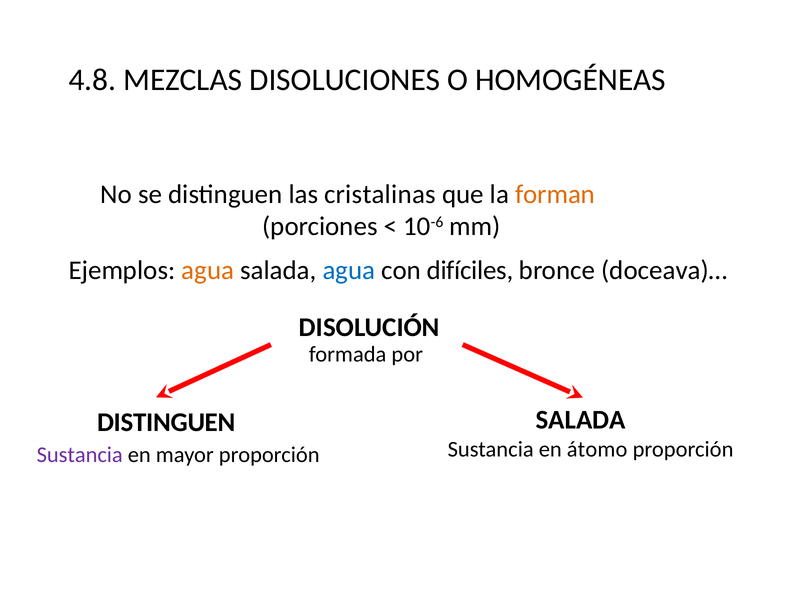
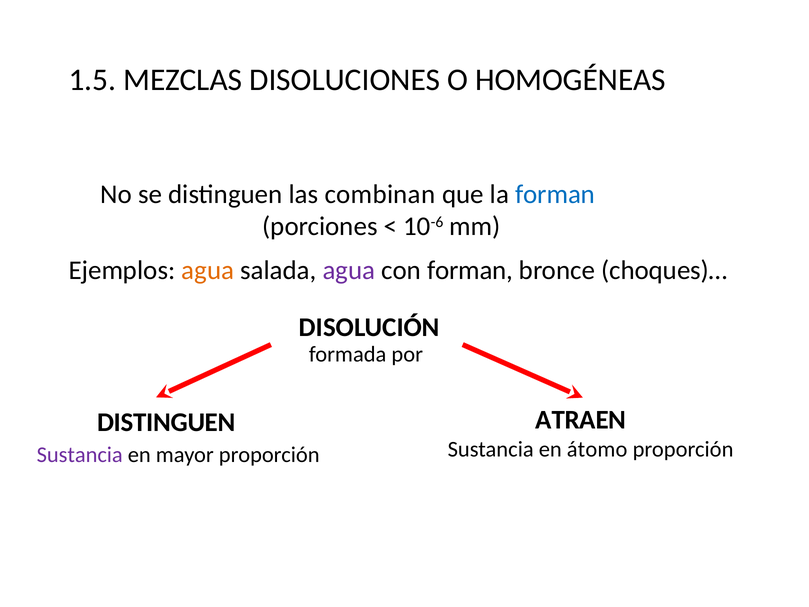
4.8: 4.8 -> 1.5 (92, 80)
cristalinas: cristalinas -> combinan (380, 194)
forman colour: orange -> blue (555, 194)
agua colour: blue -> purple (349, 270)
con difíciles: difíciles -> forman (470, 270)
doceava)…: doceava)… -> choques)… (664, 270)
SALADA: SALADA -> ATRAEN (581, 420)
